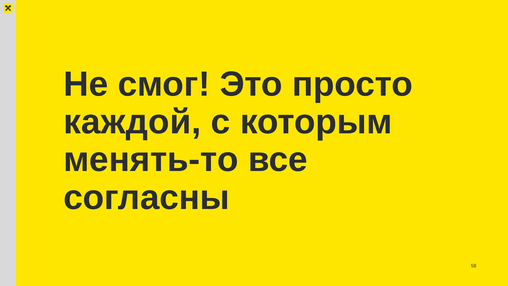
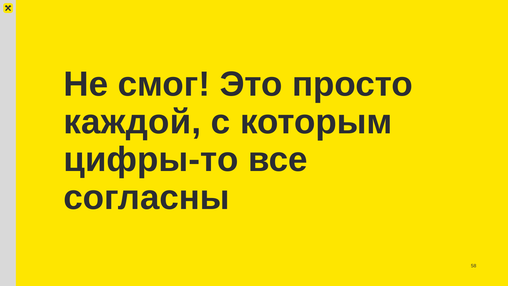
менять-то: менять-то -> цифры-то (151, 160)
